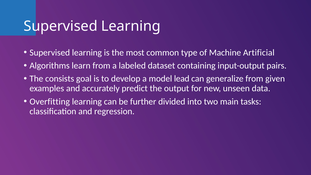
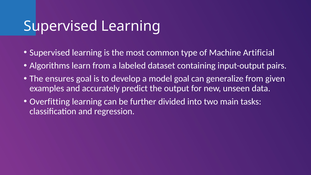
consists: consists -> ensures (60, 79)
model lead: lead -> goal (182, 79)
